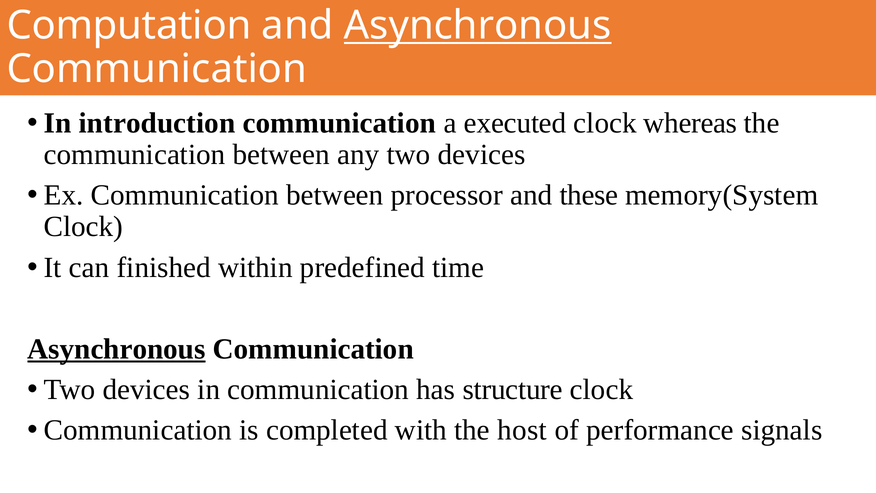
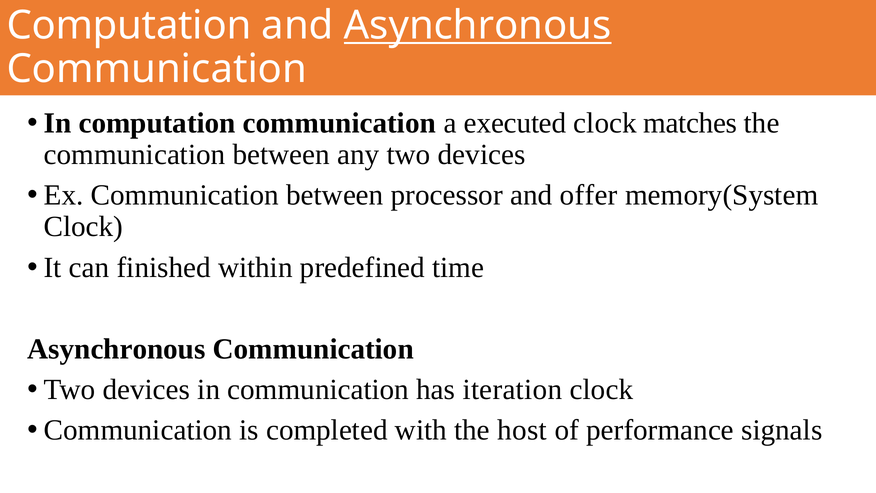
In introduction: introduction -> computation (157, 123)
whereas: whereas -> matches (690, 123)
these: these -> offer (589, 195)
Asynchronous underline: present -> none (116, 349)
structure: structure -> iteration (512, 389)
